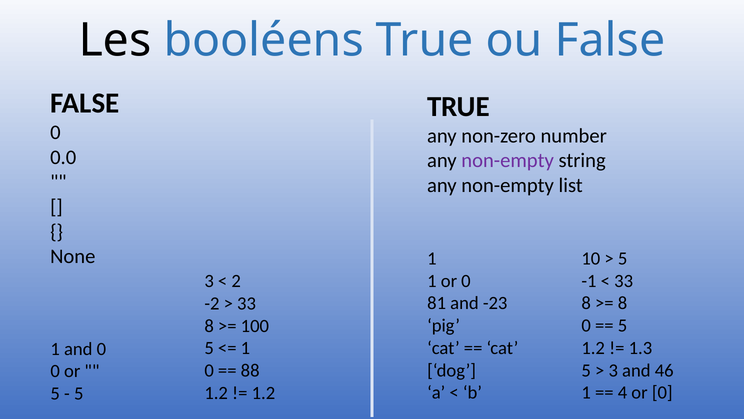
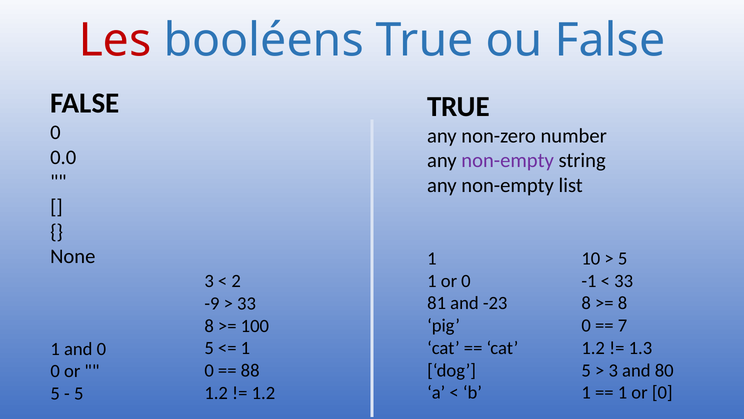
Les colour: black -> red (115, 40)
-2: -2 -> -9 (212, 303)
5: 5 -> 7 (622, 325)
46: 46 -> 80 (664, 370)
4: 4 -> 1 (622, 392)
